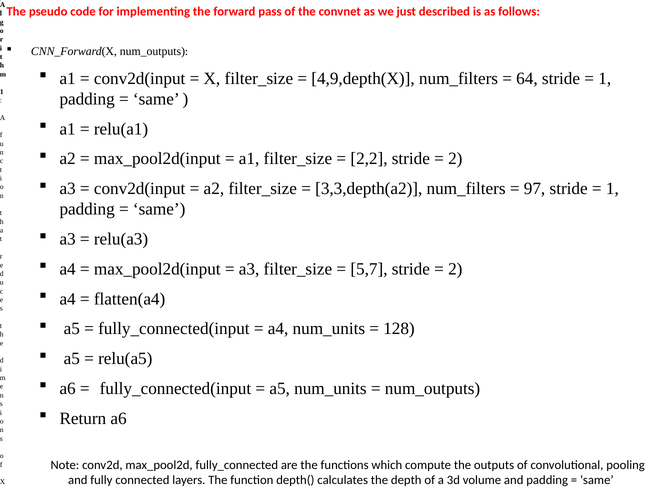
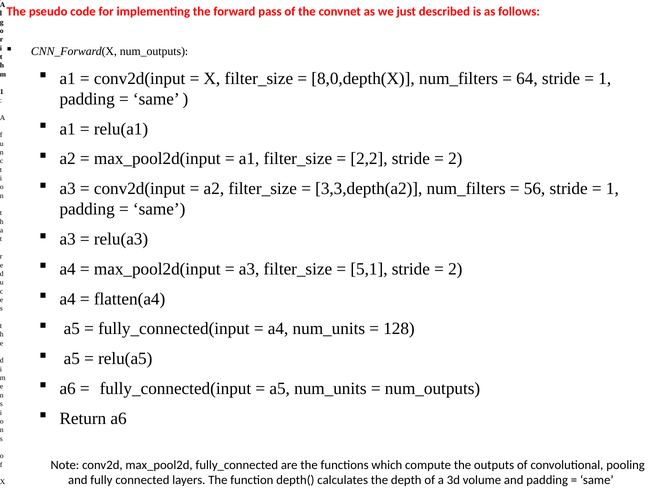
4,9,depth(X: 4,9,depth(X -> 8,0,depth(X (363, 78)
97: 97 -> 56 (535, 189)
5,7: 5,7 -> 5,1 (369, 269)
